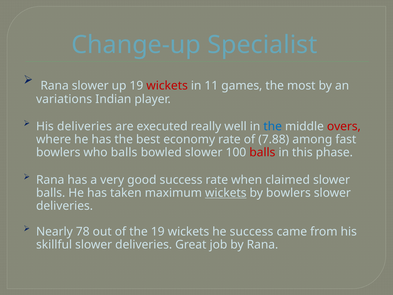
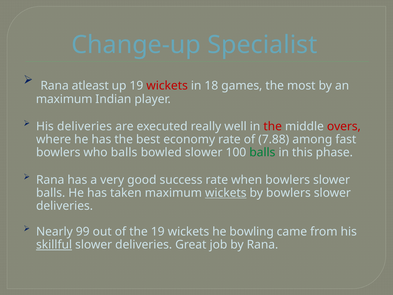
Rana slower: slower -> atleast (90, 86)
11: 11 -> 18 (211, 86)
variations: variations -> maximum (64, 99)
the colour: blue -> red (273, 126)
balls colour: red -> green (262, 152)
when claimed: claimed -> bowlers (288, 180)
78: 78 -> 99 (83, 232)
he success: success -> bowling (252, 232)
skillful underline: none -> present (54, 245)
